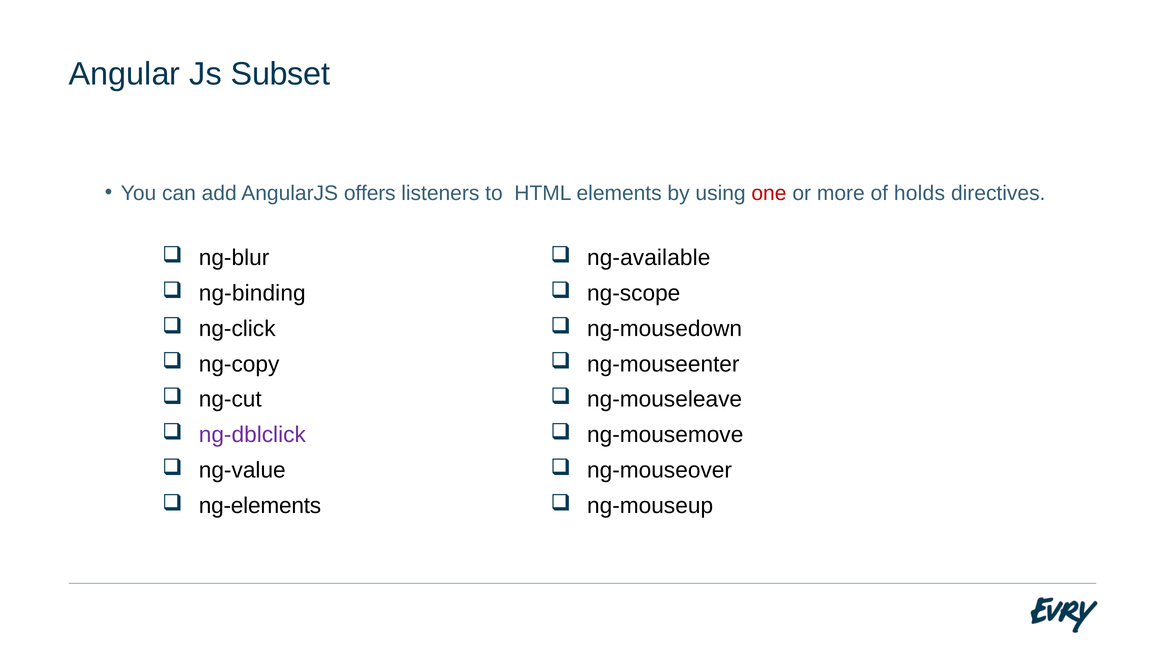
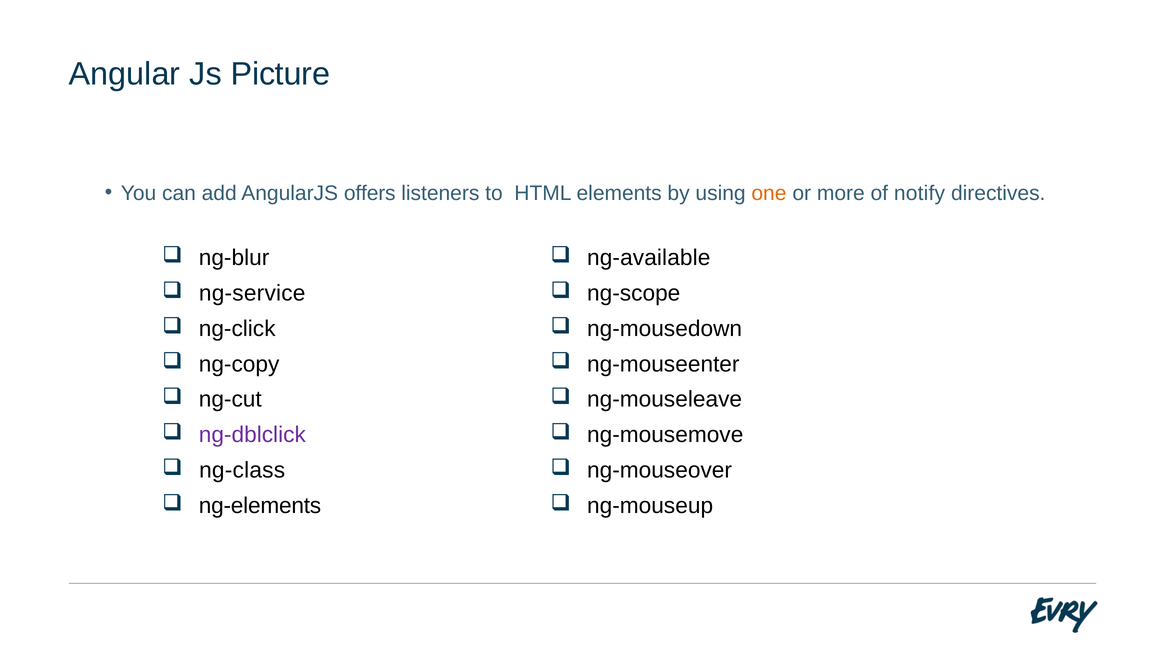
Subset: Subset -> Picture (280, 74)
one colour: red -> orange (769, 193)
holds: holds -> notify (919, 193)
ng-binding: ng-binding -> ng-service (252, 293)
ng-value: ng-value -> ng-class (242, 470)
